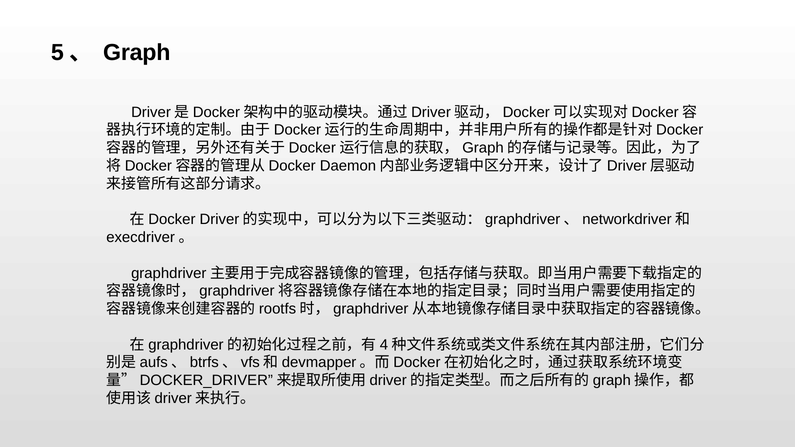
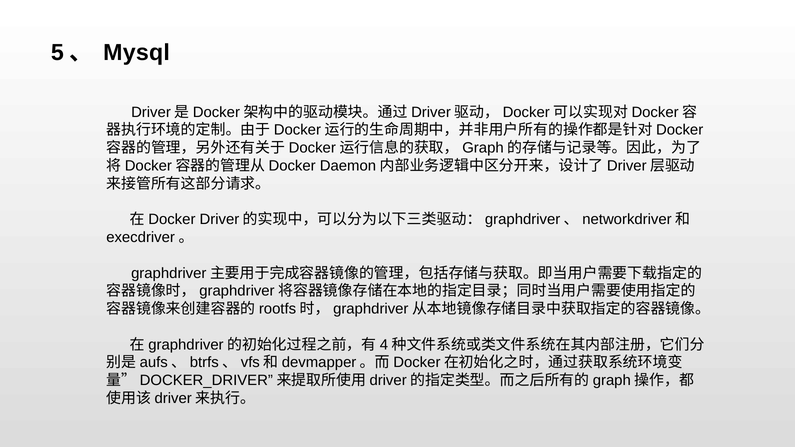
Graph: Graph -> Mysql (137, 53)
